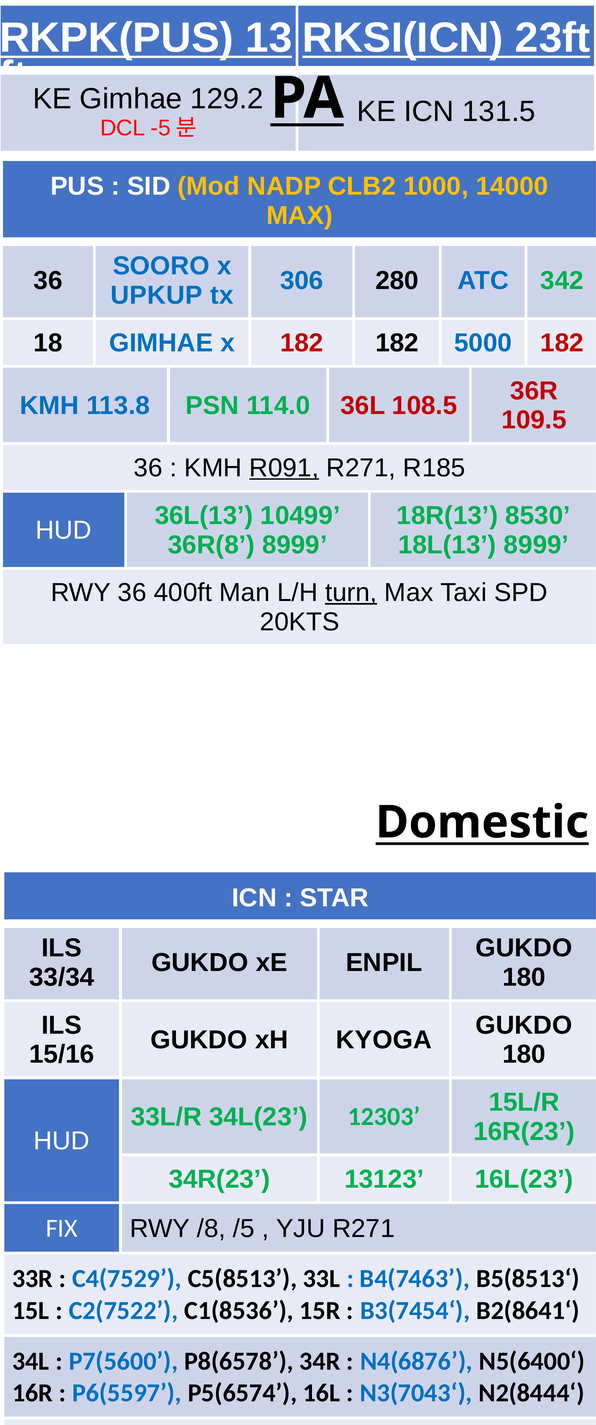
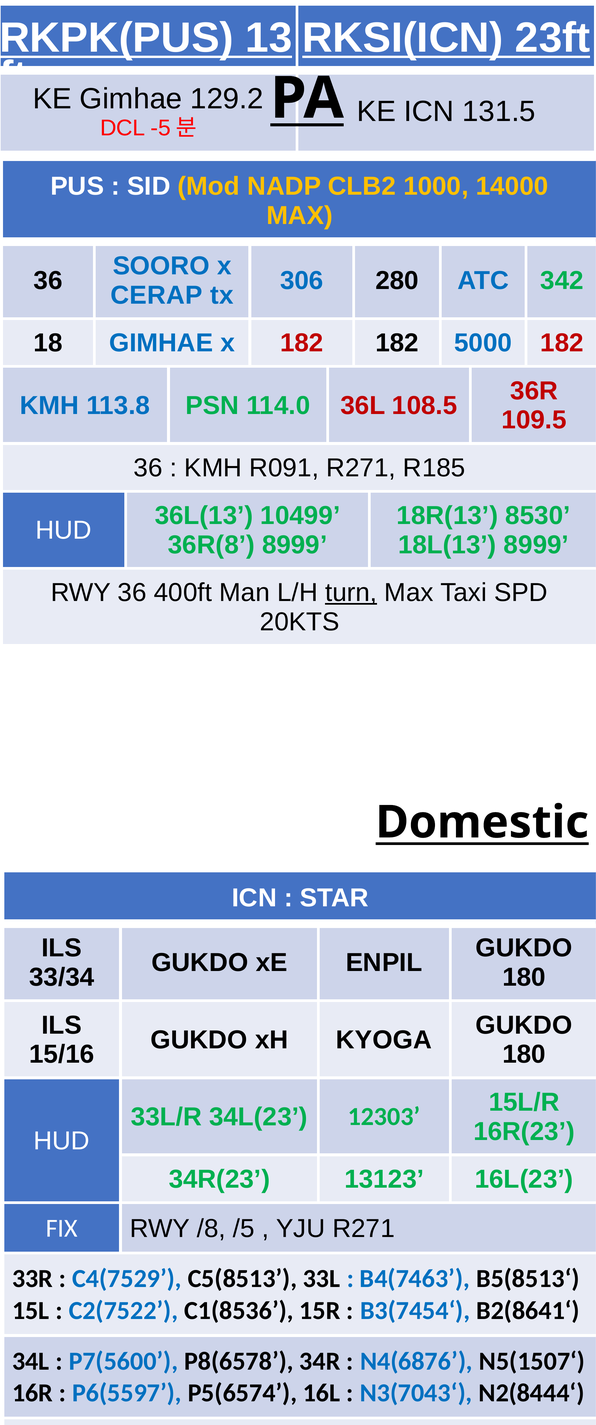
UPKUP: UPKUP -> CERAP (157, 295)
R091 underline: present -> none (284, 468)
N5(6400‘: N5(6400‘ -> N5(1507‘ (532, 1362)
